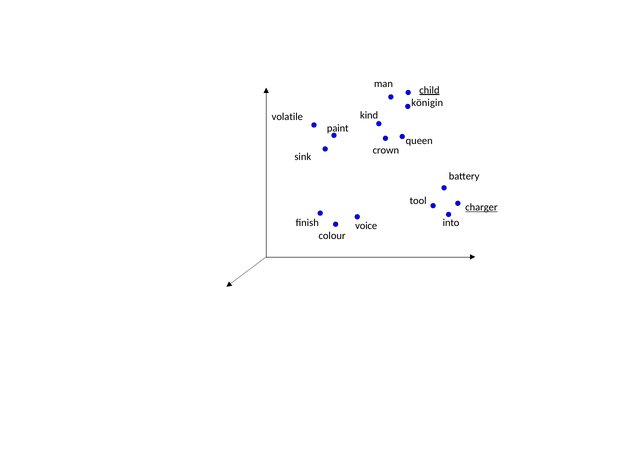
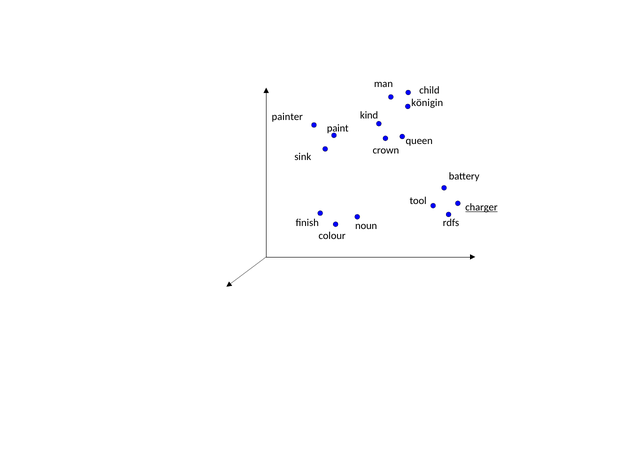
child underline: present -> none (429, 90)
volatile: volatile -> painter (287, 117)
into: into -> rdfs (451, 223)
voice: voice -> noun (366, 226)
